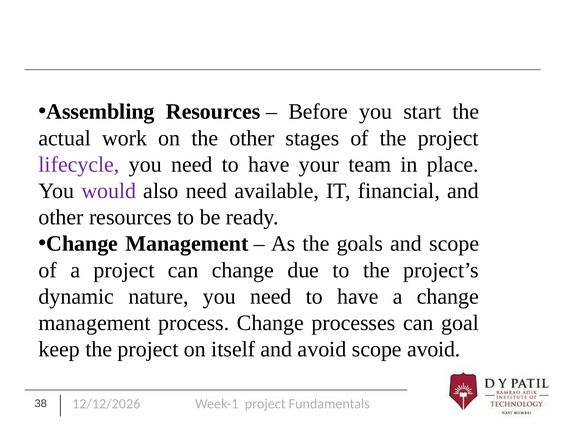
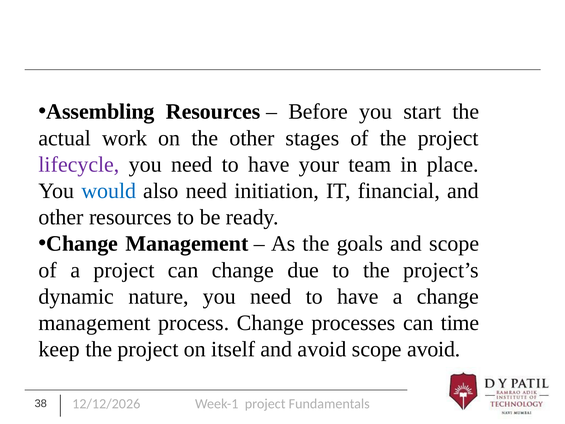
would colour: purple -> blue (109, 191)
available: available -> initiation (277, 191)
goal: goal -> time (460, 323)
